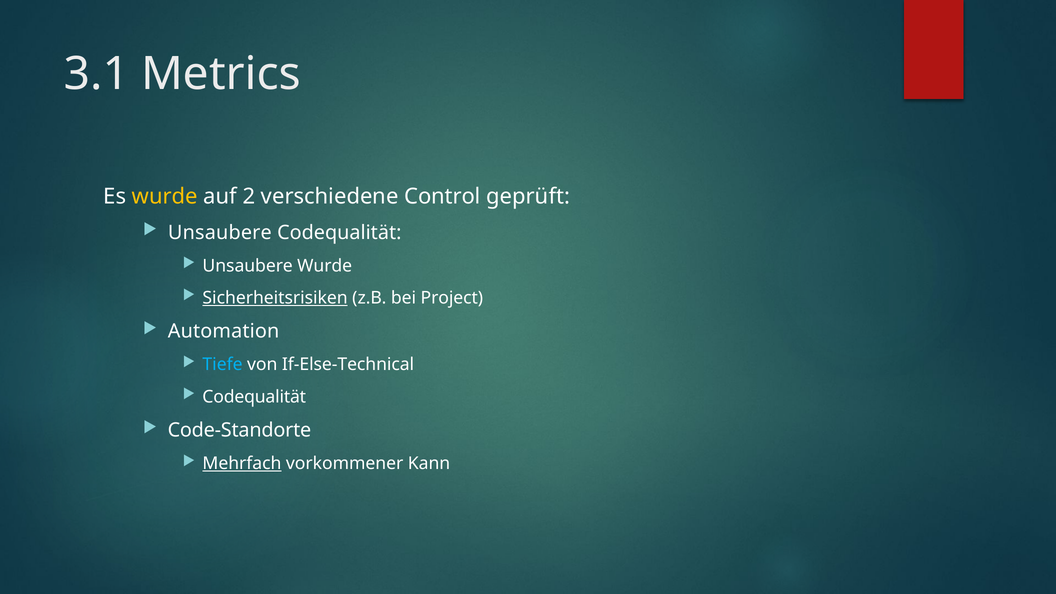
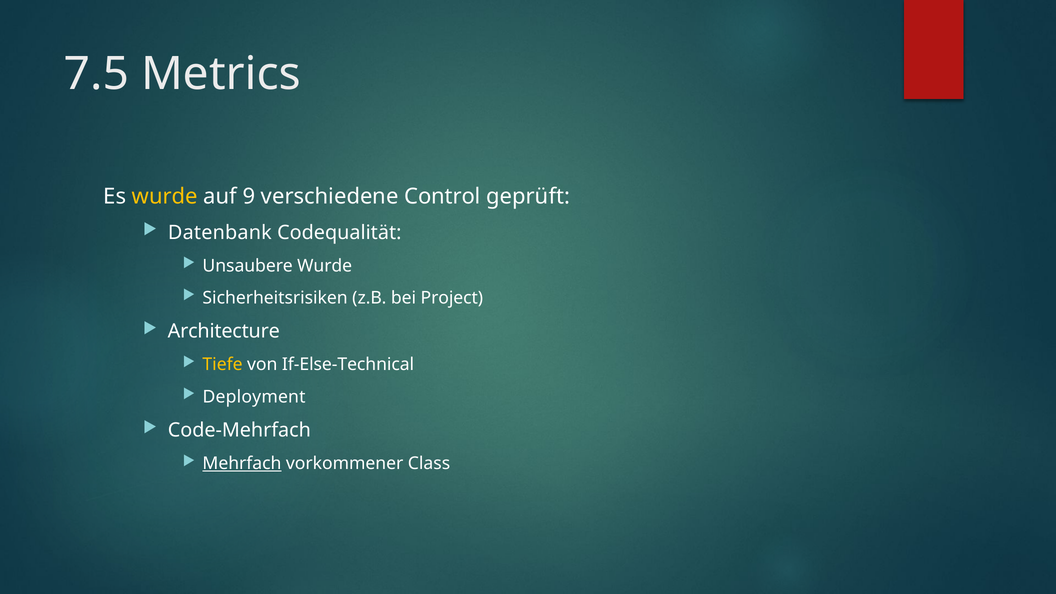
3.1: 3.1 -> 7.5 (97, 74)
2: 2 -> 9 (249, 197)
Unsaubere: Unsaubere -> Datenbank (220, 232)
Sicherheitsrisiken underline: present -> none (275, 298)
Automation: Automation -> Architecture (224, 331)
Tiefe colour: light blue -> yellow (223, 365)
Codequalität: Codequalität -> Deployment (254, 397)
Code-Standorte: Code-Standorte -> Code-Mehrfach (239, 430)
Kann: Kann -> Class (429, 464)
